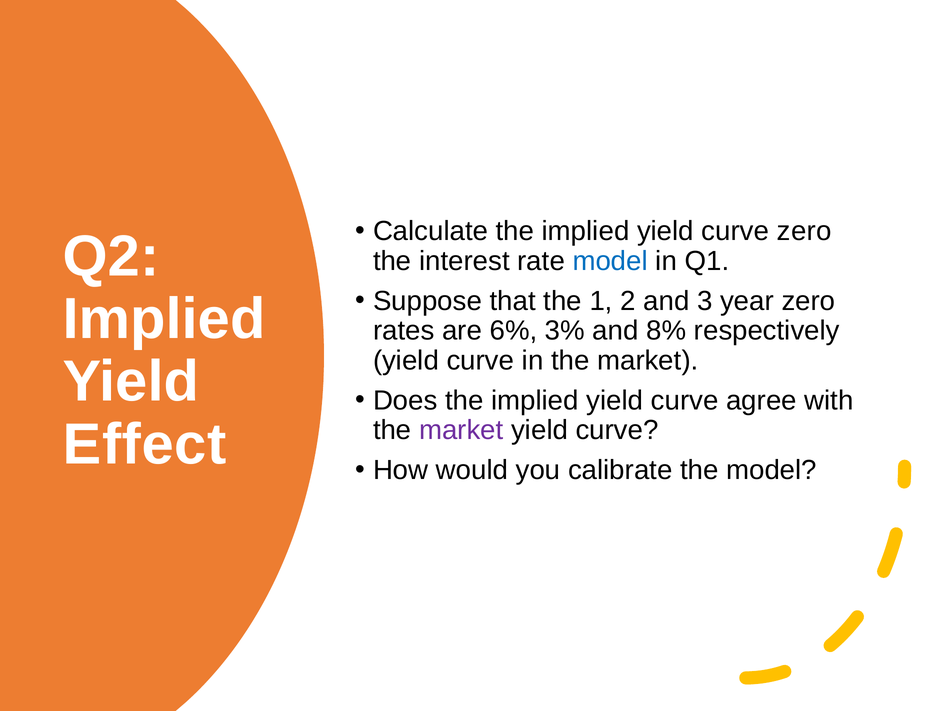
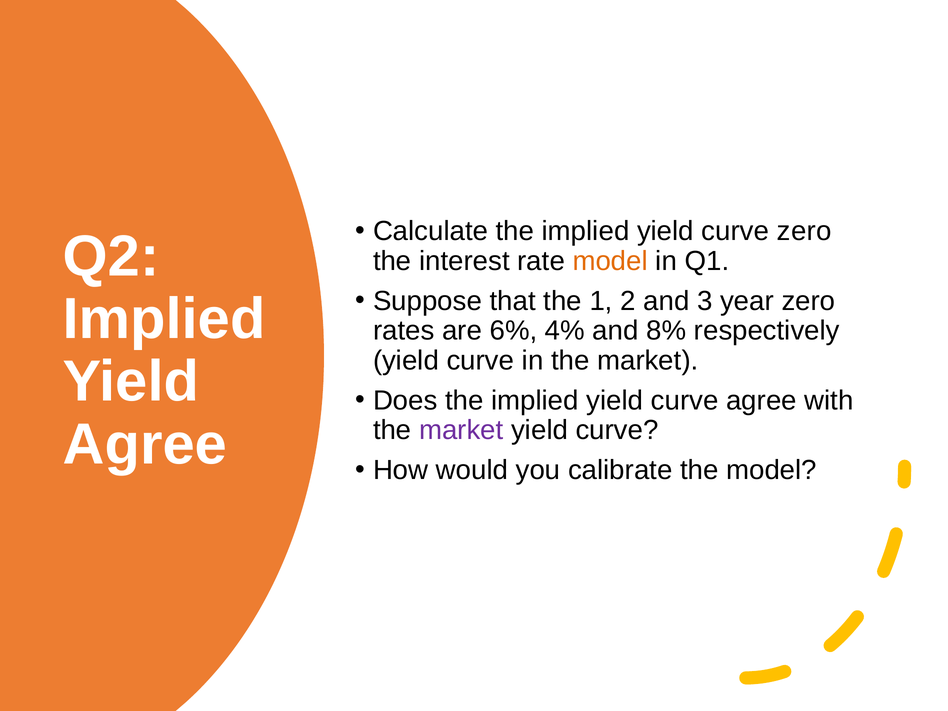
model colour: blue -> orange (610, 261)
3%: 3% -> 4% (565, 331)
Effect: Effect -> Agree (145, 444)
